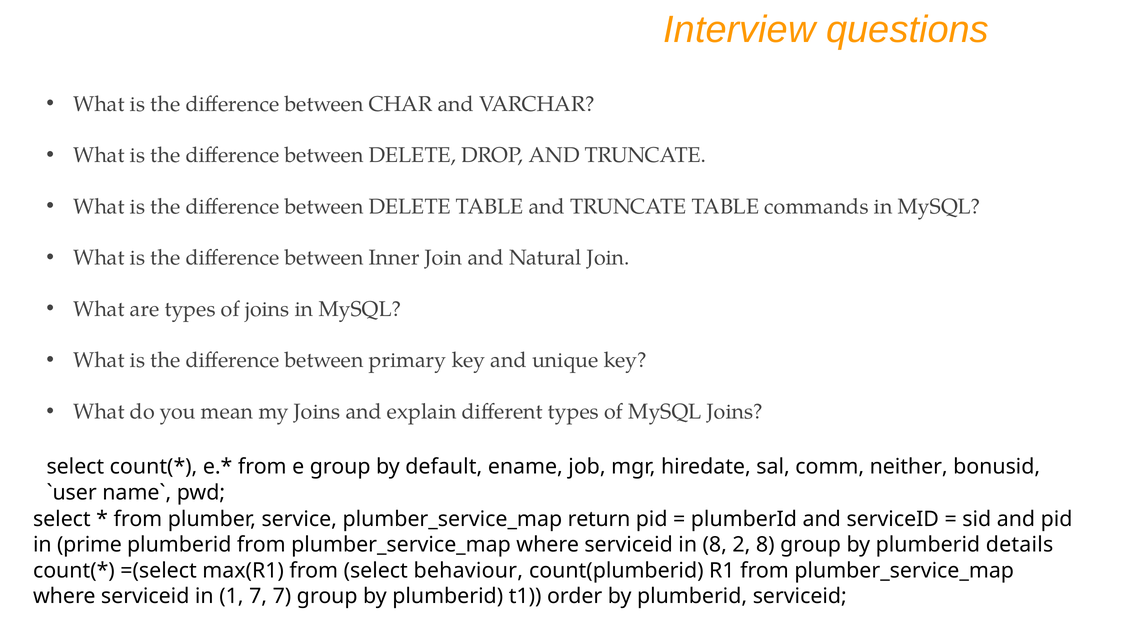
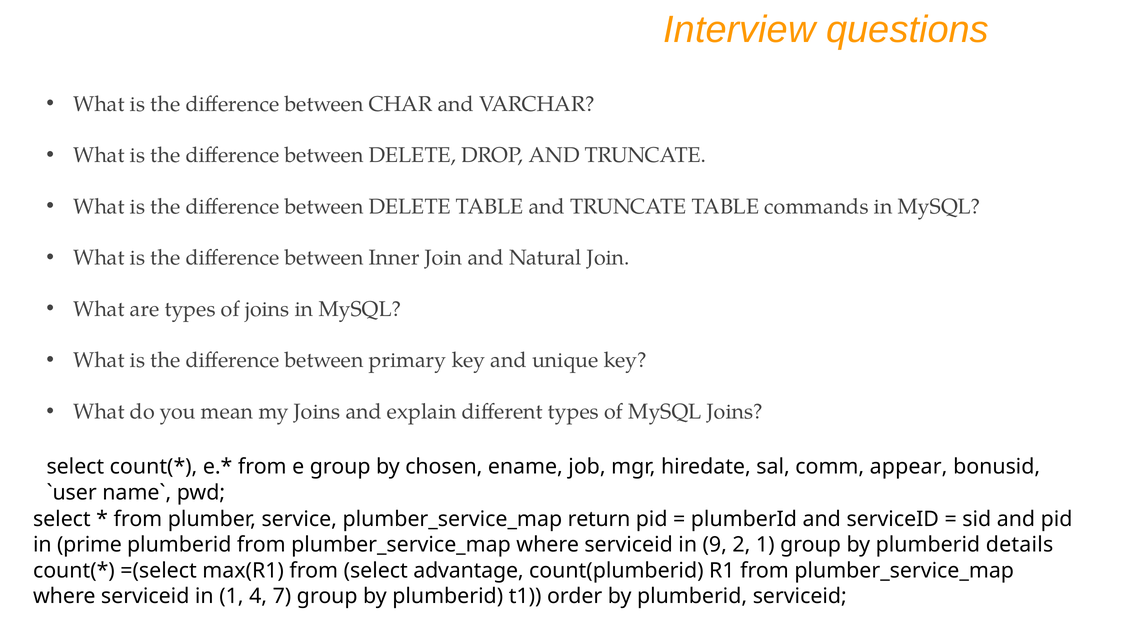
default: default -> chosen (444, 467)
neither: neither -> appear (909, 467)
in 8: 8 -> 9 (715, 545)
2 8: 8 -> 1 (765, 545)
behaviour: behaviour -> advantage (468, 571)
1 7: 7 -> 4 (258, 596)
